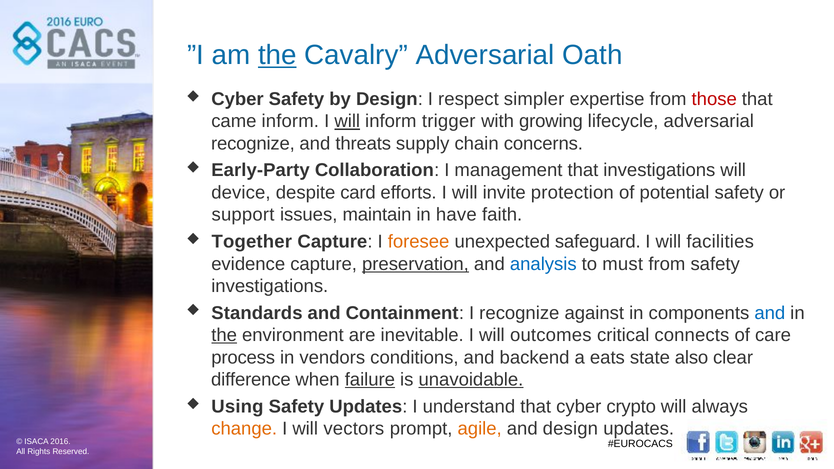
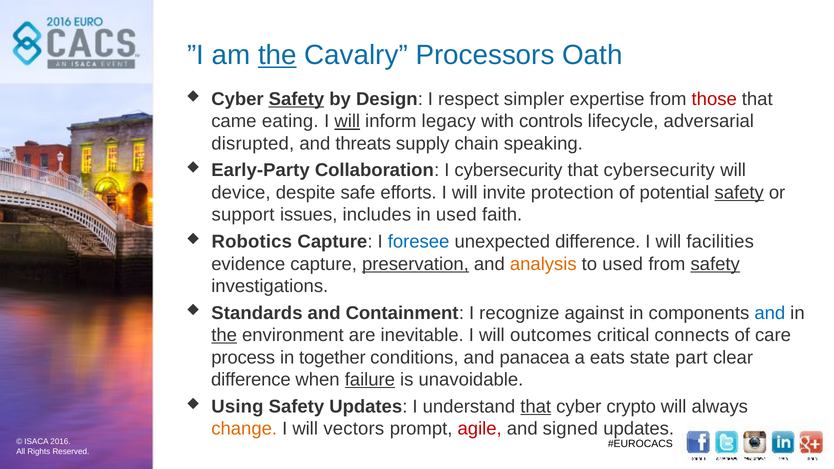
Cavalry Adversarial: Adversarial -> Processors (485, 55)
Safety underline: none -> present (296, 99)
came inform: inform -> eating (290, 121)
trigger: trigger -> legacy (449, 121)
growing: growing -> controls (551, 121)
recognize: recognize -> disrupted (253, 144)
concerns: concerns -> speaking (543, 144)
I management: management -> cybersecurity (508, 170)
that investigations: investigations -> cybersecurity (659, 170)
card: card -> safe (358, 193)
safety underline: none -> present (739, 193)
maintain: maintain -> includes (377, 215)
in have: have -> used (456, 215)
Together: Together -> Robotics (252, 242)
foresee colour: orange -> blue (419, 242)
unexpected safeguard: safeguard -> difference (598, 242)
analysis colour: blue -> orange (543, 264)
to must: must -> used (623, 264)
safety underline: none -> present (715, 264)
vendors: vendors -> together (332, 358)
backend: backend -> panacea (535, 358)
also: also -> part (691, 358)
unavoidable underline: present -> none (471, 380)
that underline: none -> present (536, 407)
agile colour: orange -> red (480, 429)
and design: design -> signed (570, 429)
